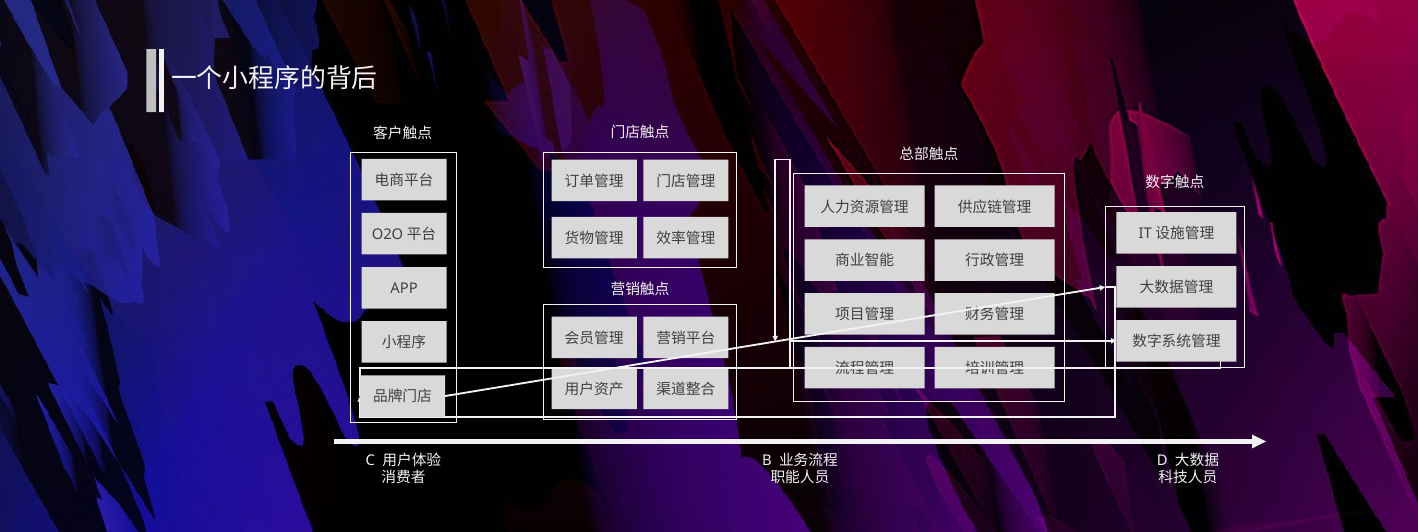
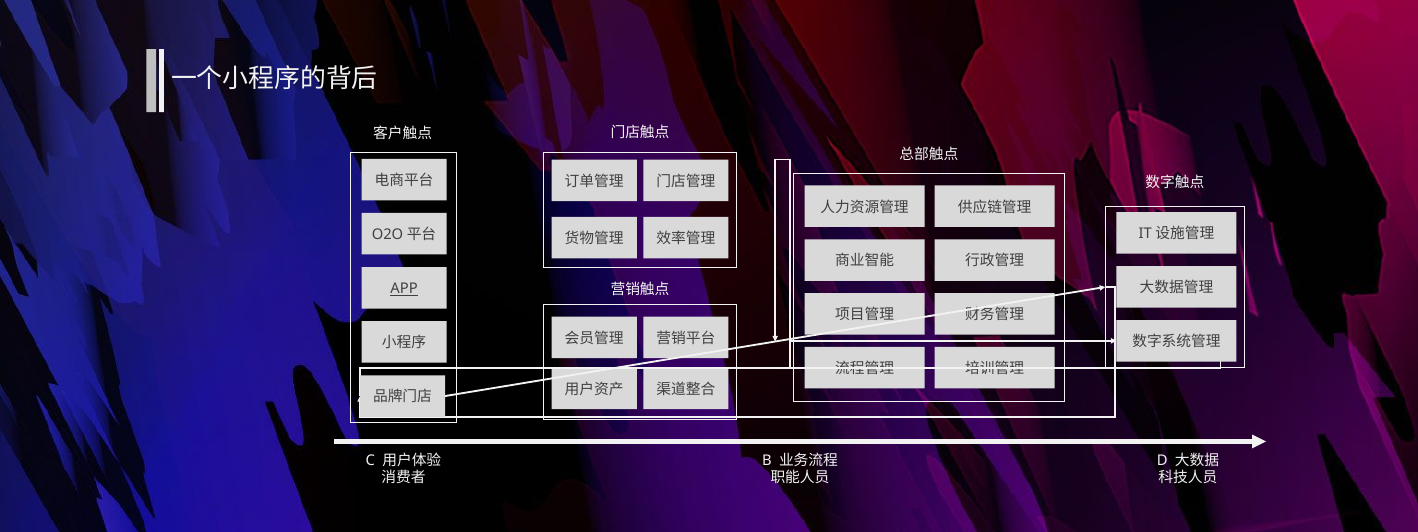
APP underline: none -> present (404, 289)
